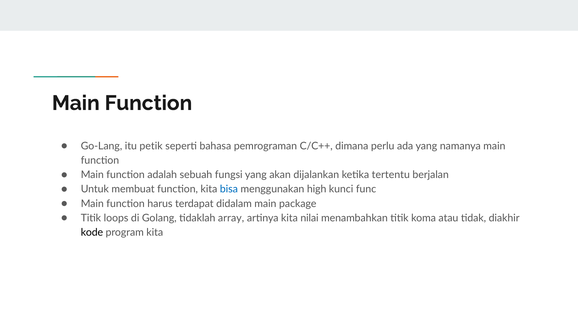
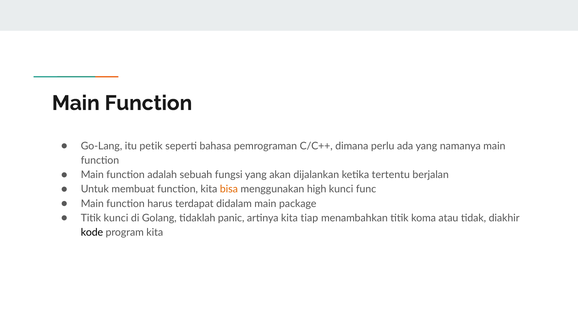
bisa colour: blue -> orange (229, 189)
Titik loops: loops -> kunci (116, 218)
array: array -> panic (231, 218)
nilai: nilai -> tiap (309, 218)
